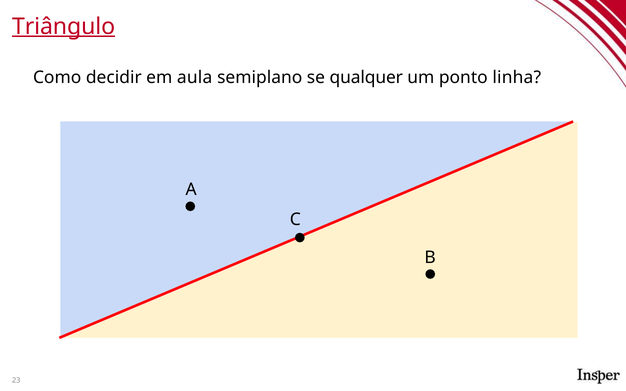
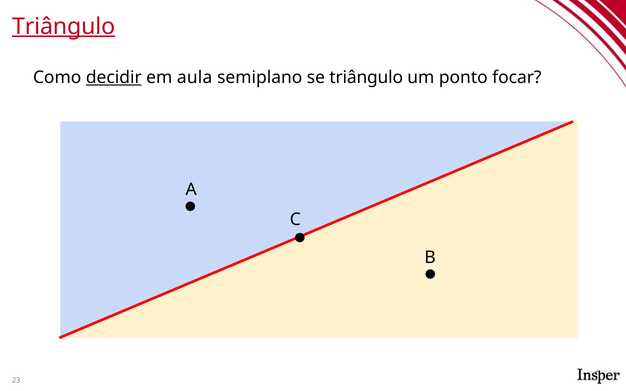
decidir underline: none -> present (114, 77)
se qualquer: qualquer -> triângulo (366, 77)
linha: linha -> focar (517, 77)
